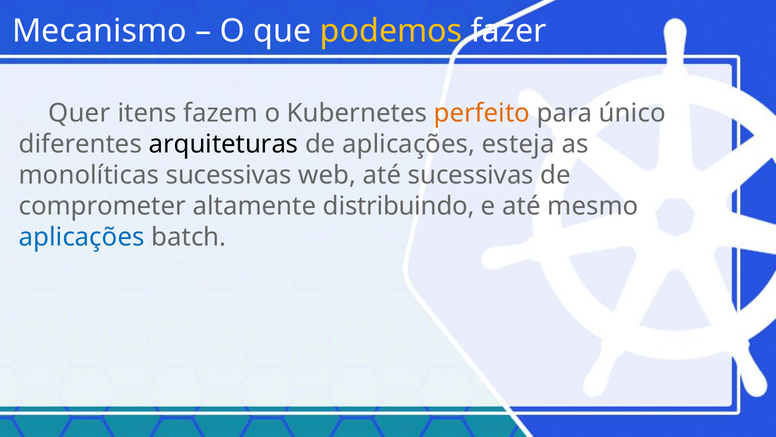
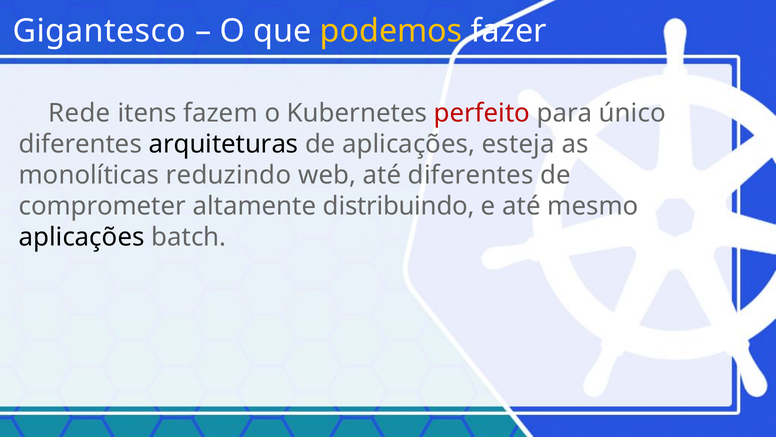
Mecanismo: Mecanismo -> Gigantesco (99, 31)
Quer: Quer -> Rede (79, 113)
perfeito colour: orange -> red (482, 113)
monolíticas sucessivas: sucessivas -> reduzindo (229, 175)
até sucessivas: sucessivas -> diferentes (471, 175)
aplicações colour: blue -> black (82, 237)
